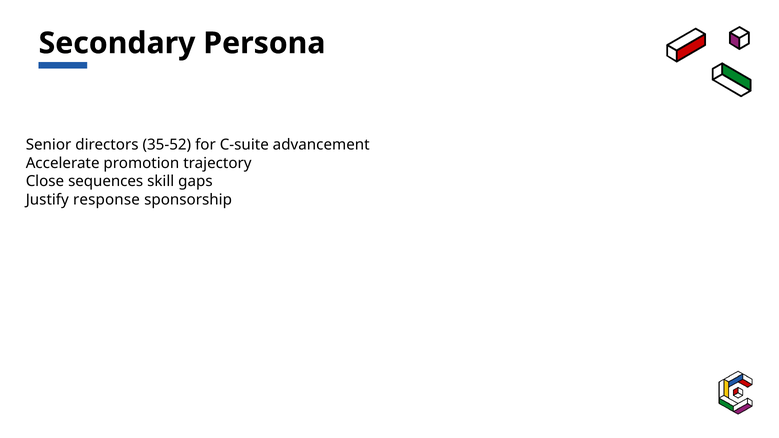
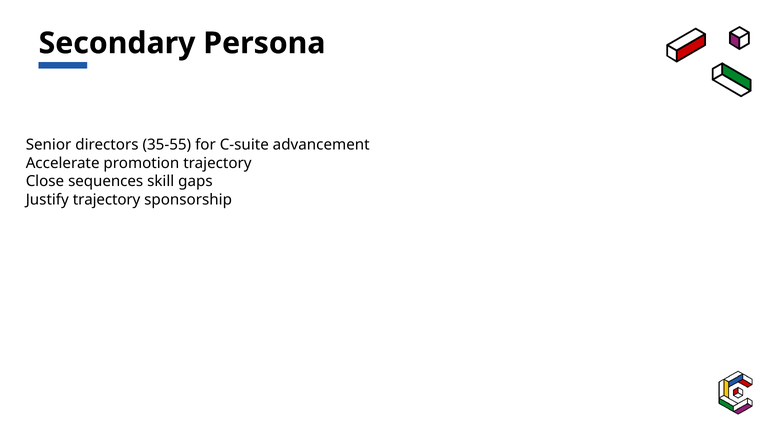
35-52: 35-52 -> 35-55 (167, 145)
Justify response: response -> trajectory (107, 200)
